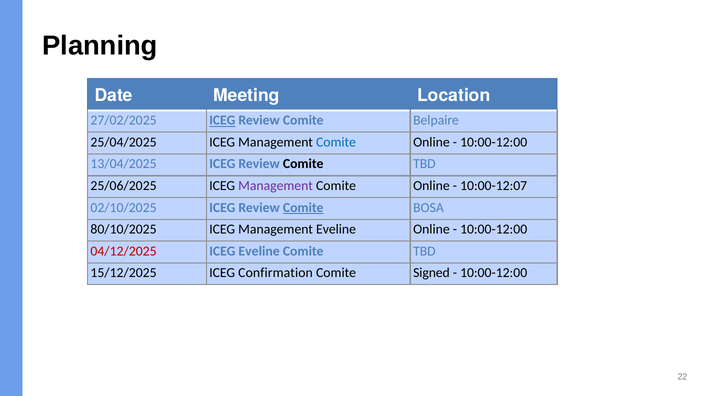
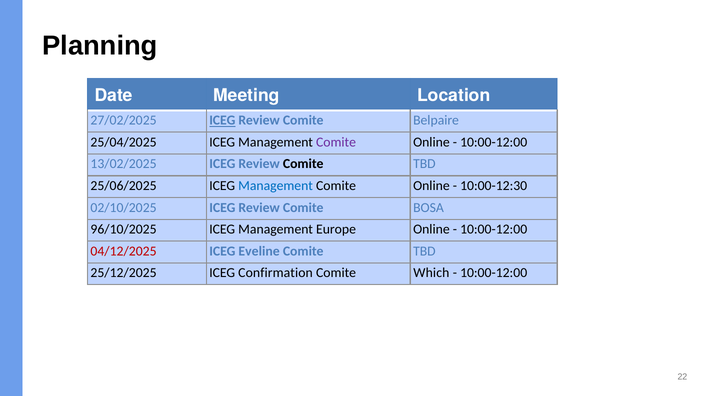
Comite colour: blue -> purple (336, 142)
13/04/2025: 13/04/2025 -> 13/02/2025 (124, 164)
Management colour: purple -> blue (276, 186)
10:00-12:07: 10:00-12:07 -> 10:00-12:30 (494, 186)
Comite underline: present -> none (303, 208)
80/10/2025: 80/10/2025 -> 96/10/2025 (124, 229)
Management Eveline: Eveline -> Europe (336, 229)
15/12/2025: 15/12/2025 -> 25/12/2025 (124, 273)
Signed: Signed -> Which (431, 273)
